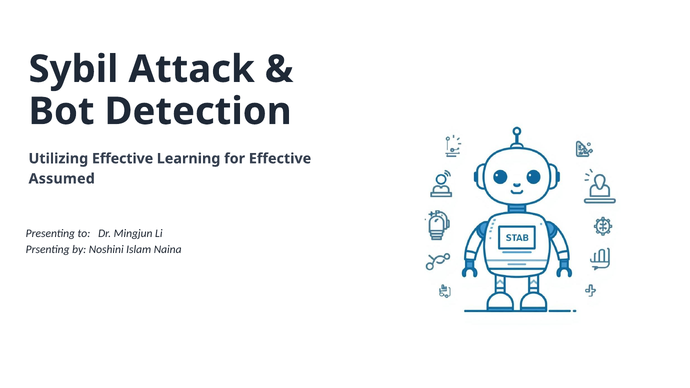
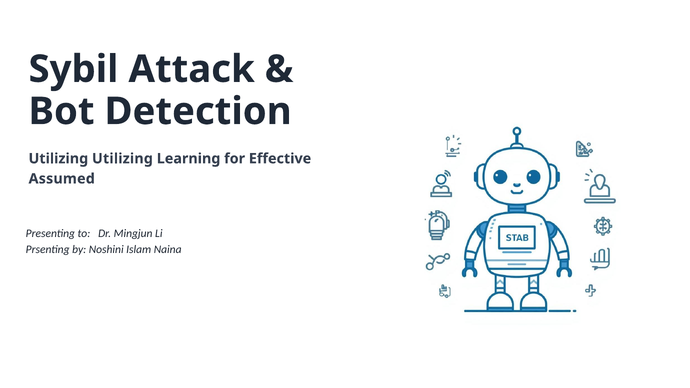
Utilizing Effective: Effective -> Utilizing (122, 159)
